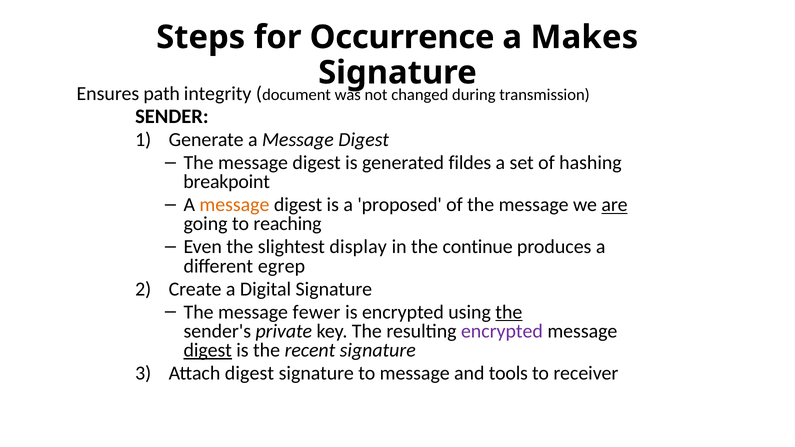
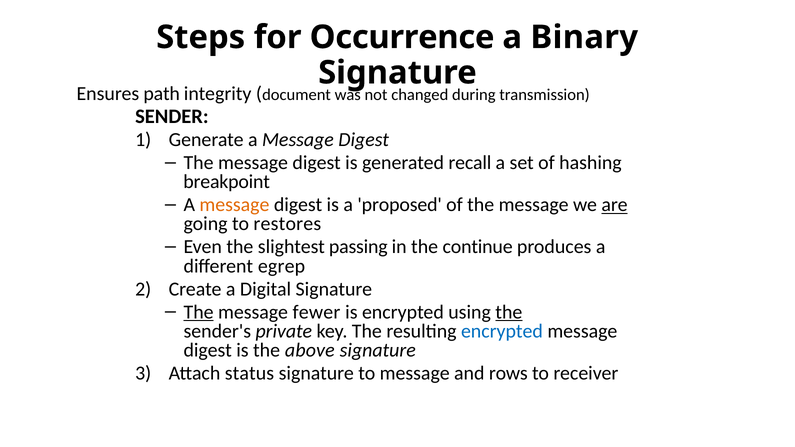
Makes: Makes -> Binary (584, 37)
fildes: fildes -> recall (470, 163)
reaching: reaching -> restores (287, 224)
display: display -> passing (358, 247)
The underline: none -> present (199, 312)
encrypted colour: purple -> blue (502, 331)
digest underline: present -> none (208, 350)
recent: recent -> above (310, 350)
Attach digest: digest -> status (249, 373)
tools: tools -> rows (508, 373)
